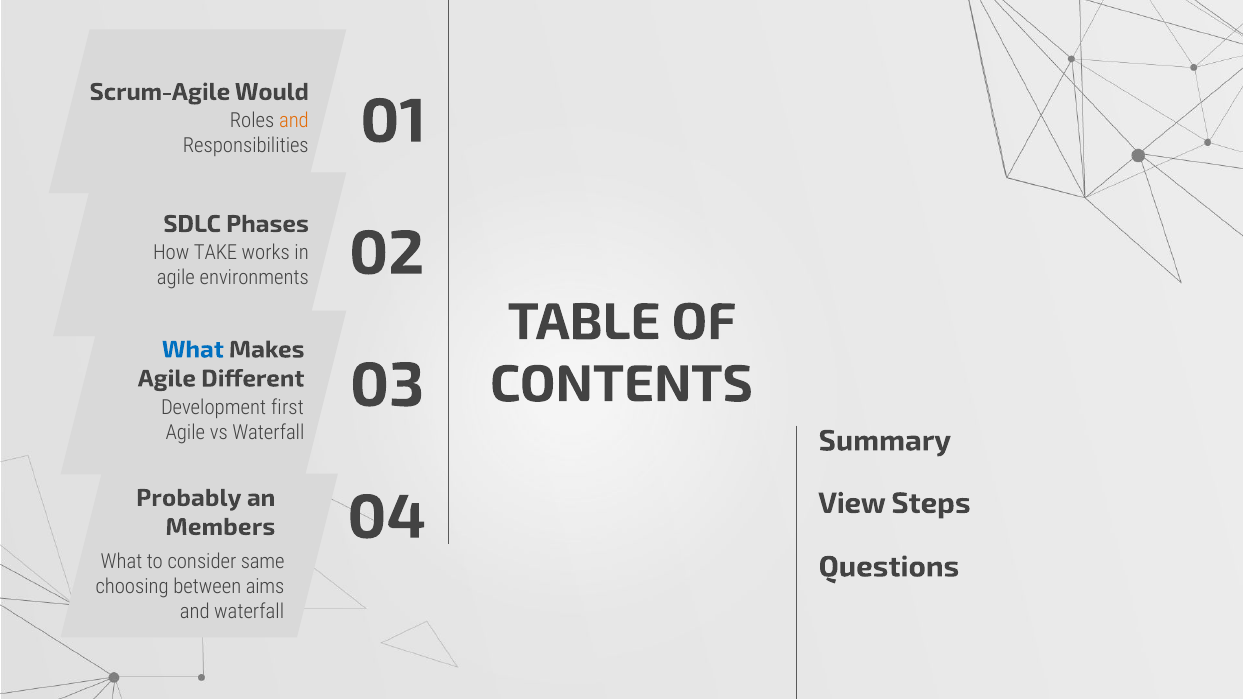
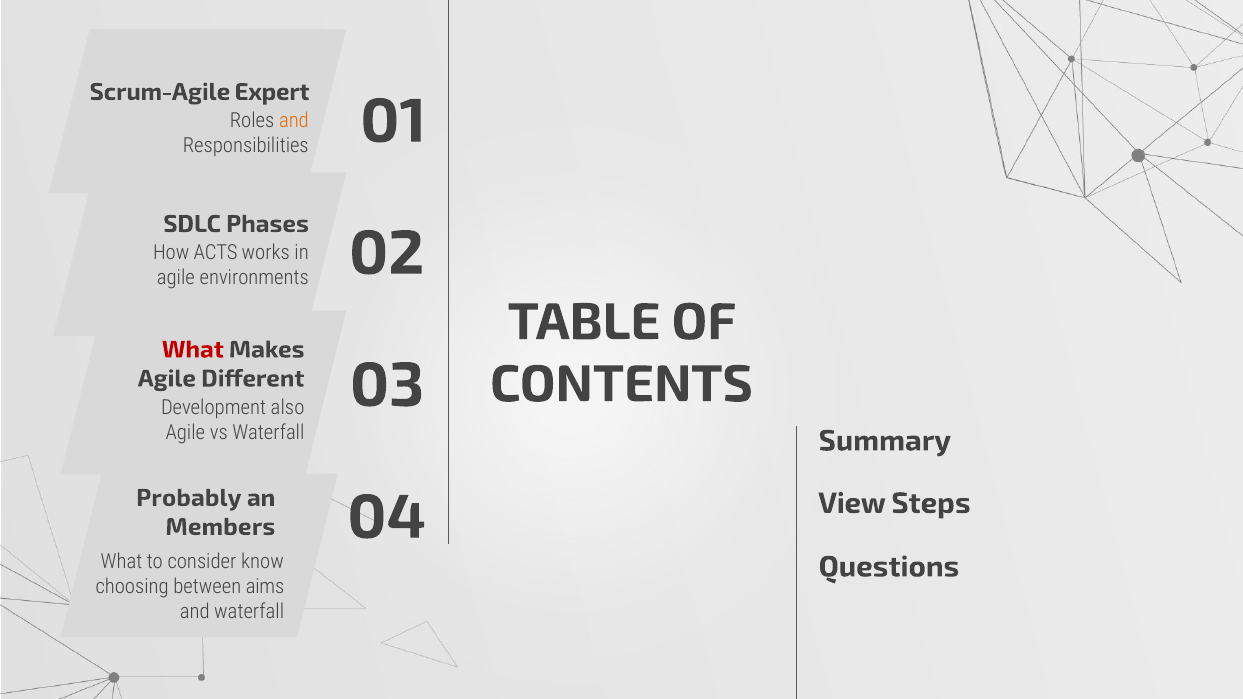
Would: Would -> Expert (272, 92)
TAKE: TAKE -> ACTS (216, 253)
What colour: blue -> red (193, 350)
first: first -> also (288, 408)
same: same -> know (263, 562)
